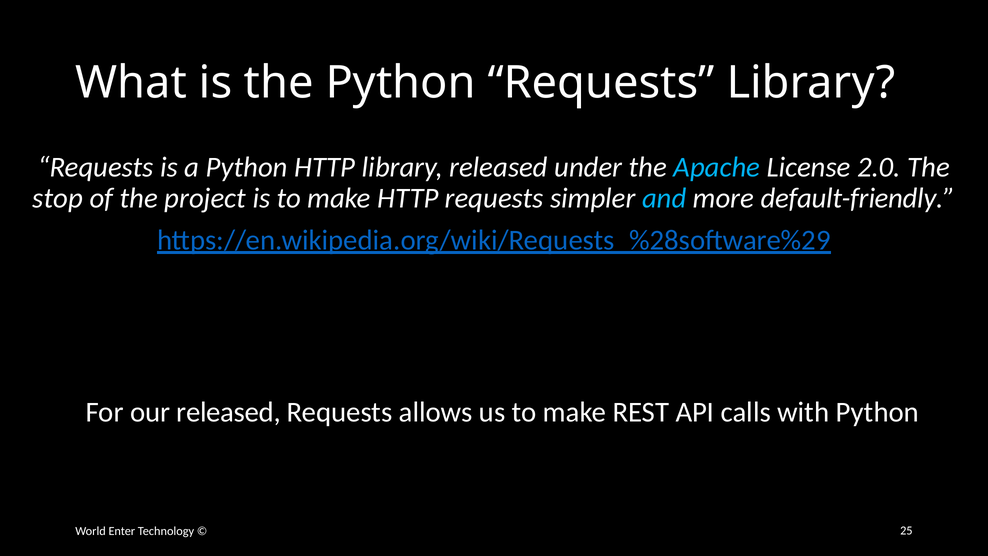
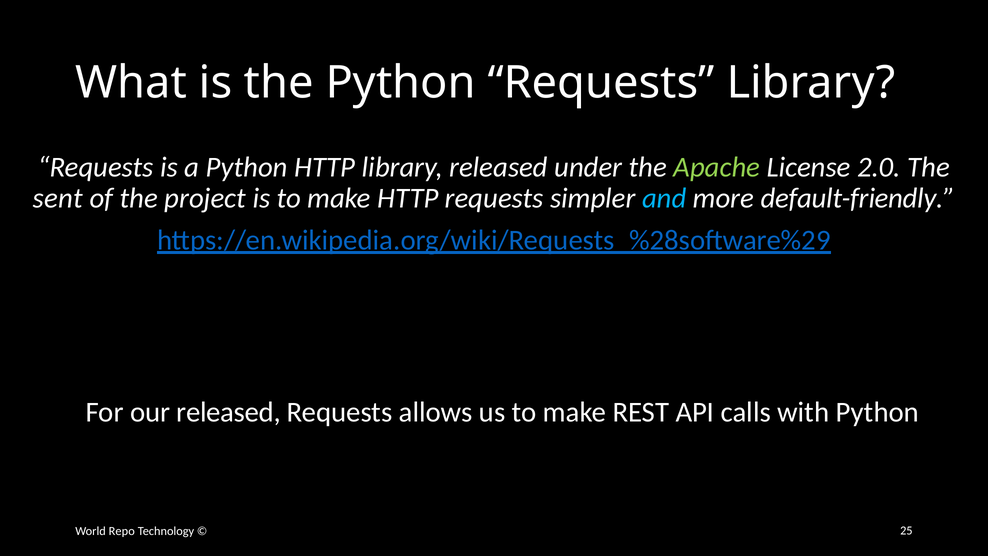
Apache colour: light blue -> light green (717, 167)
stop: stop -> sent (58, 198)
Enter: Enter -> Repo (122, 531)
